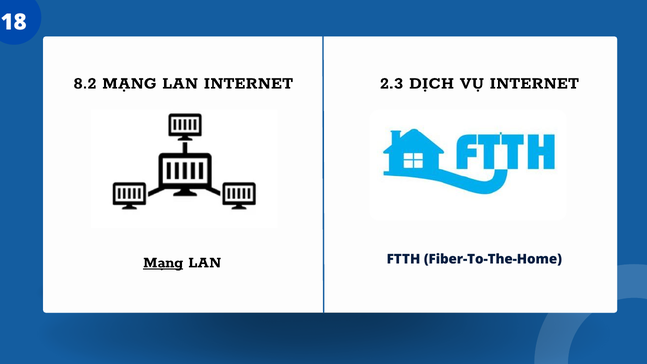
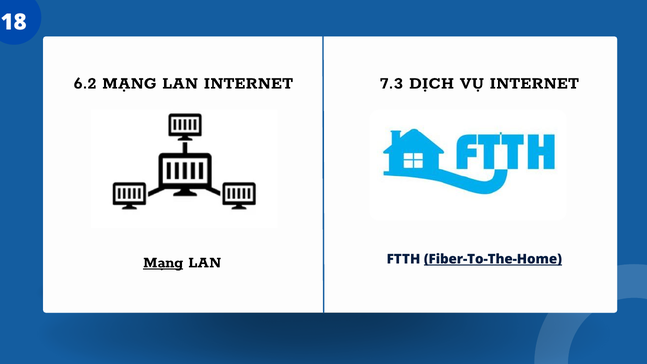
8.2: 8.2 -> 6.2 (85, 83)
2.3: 2.3 -> 7.3 (392, 83)
Fiber-To-The-Home underline: none -> present (493, 259)
